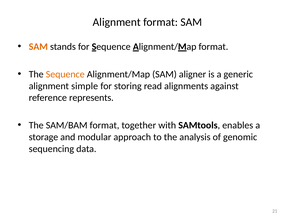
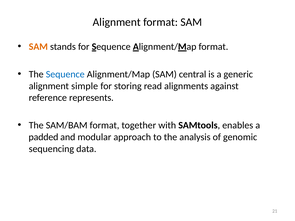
Sequence colour: orange -> blue (65, 74)
aligner: aligner -> central (193, 74)
storage: storage -> padded (43, 137)
